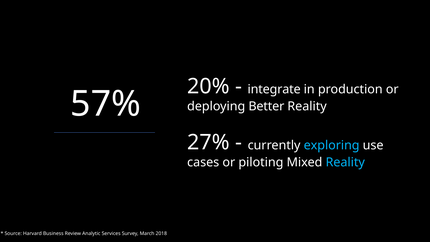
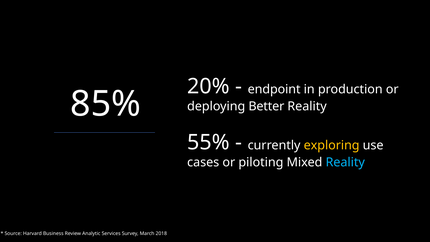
integrate: integrate -> endpoint (274, 89)
57%: 57% -> 85% (106, 104)
27%: 27% -> 55% (208, 142)
exploring colour: light blue -> yellow (332, 145)
